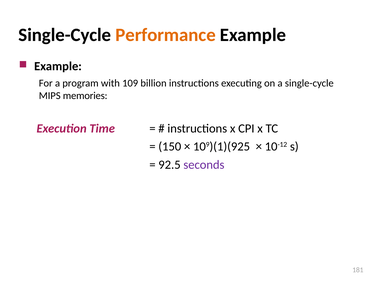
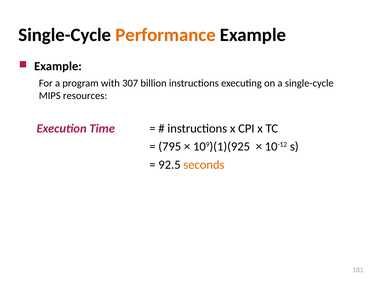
109: 109 -> 307 (130, 83)
memories: memories -> resources (85, 96)
150: 150 -> 795 (170, 147)
seconds colour: purple -> orange (204, 165)
